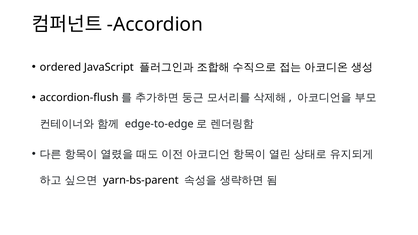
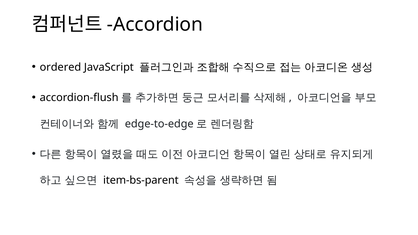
yarn-bs-parent: yarn-bs-parent -> item-bs-parent (141, 180)
